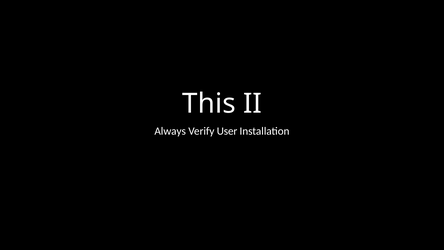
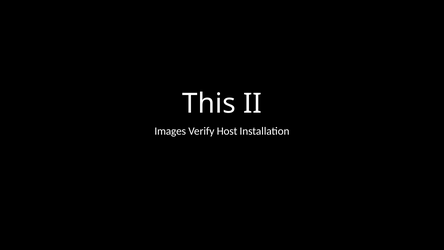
Always: Always -> Images (170, 131)
User: User -> Host (227, 131)
